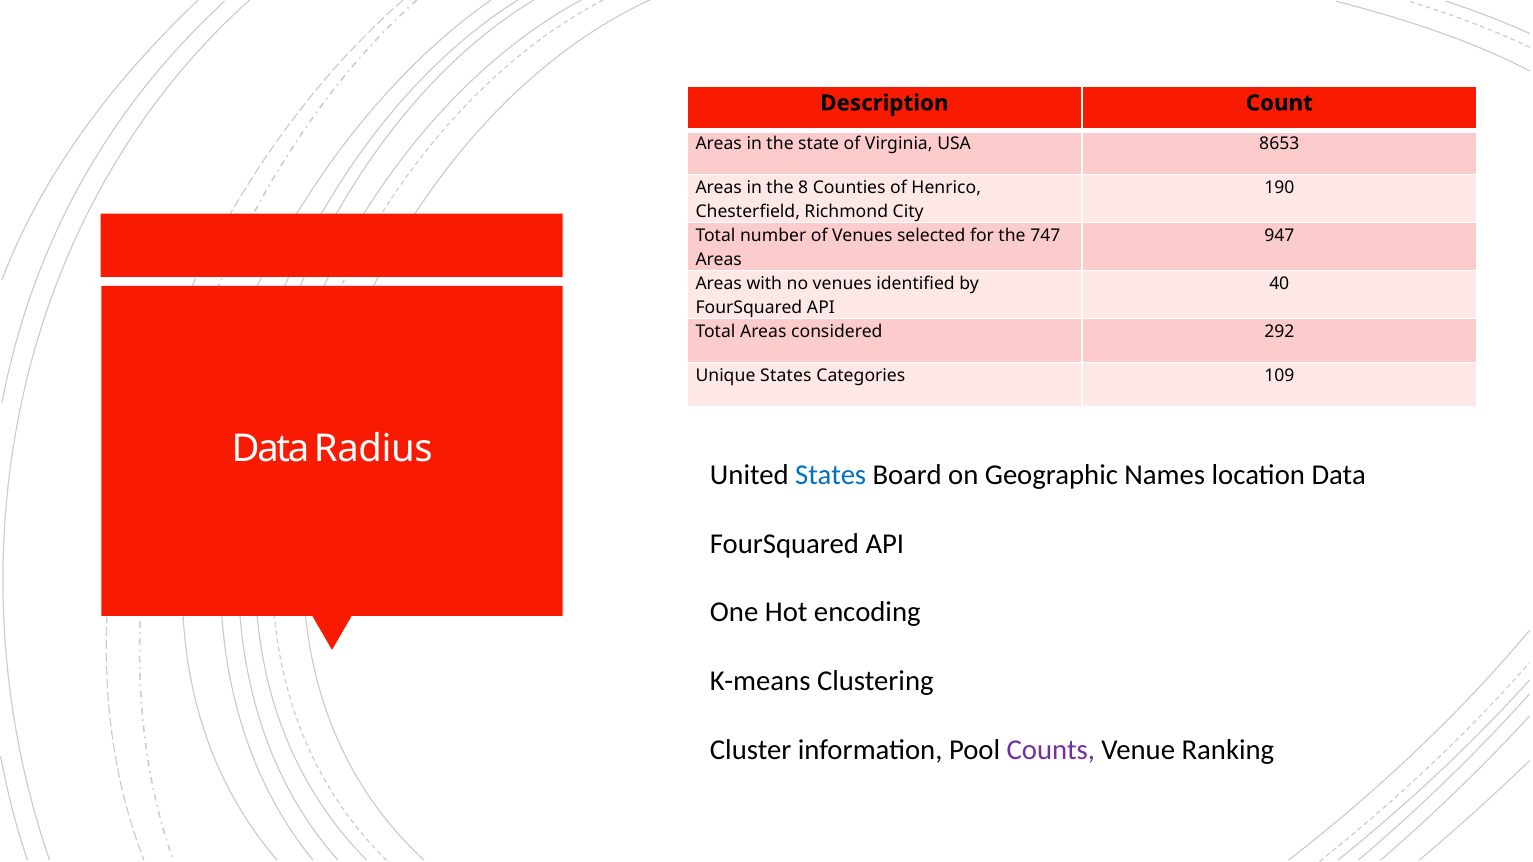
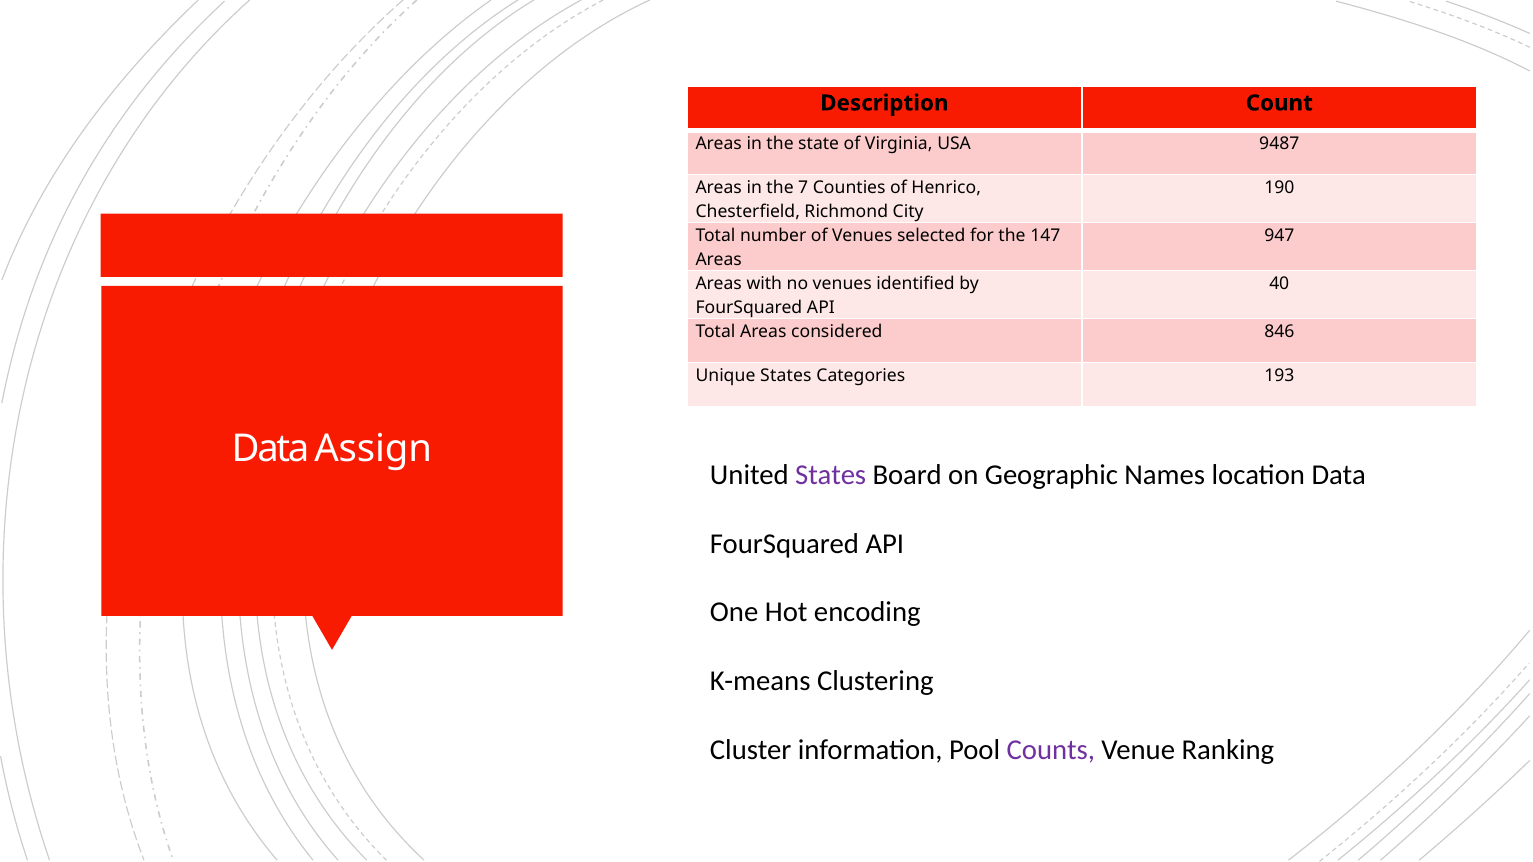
8653: 8653 -> 9487 (1279, 144)
8: 8 -> 7 (803, 188)
747: 747 -> 147 (1045, 236)
292: 292 -> 846 (1279, 332)
109: 109 -> 193 (1279, 376)
Radius: Radius -> Assign (373, 449)
States colour: blue -> purple (831, 475)
